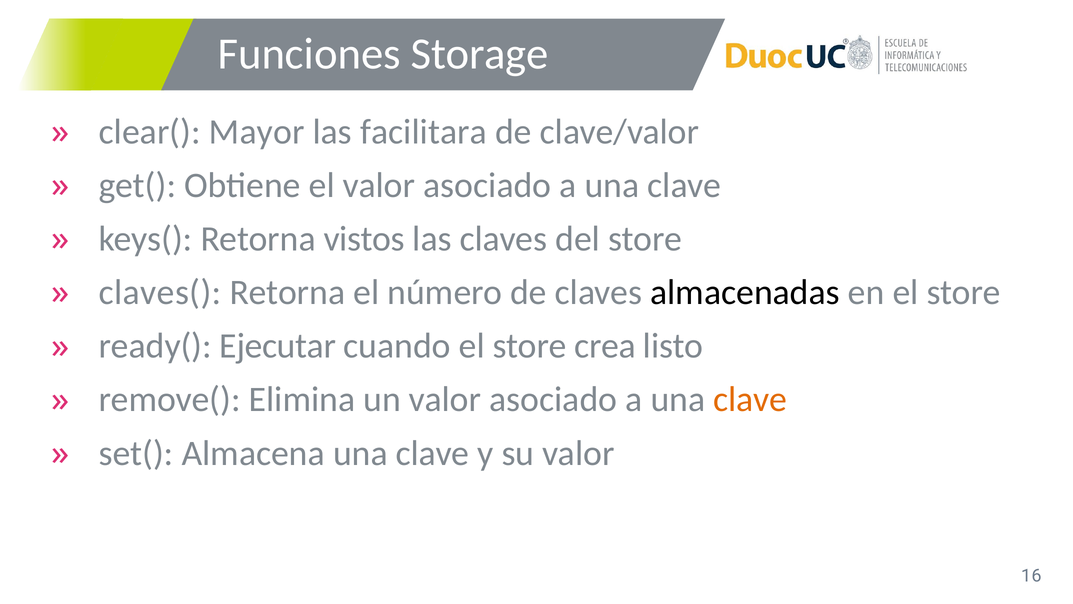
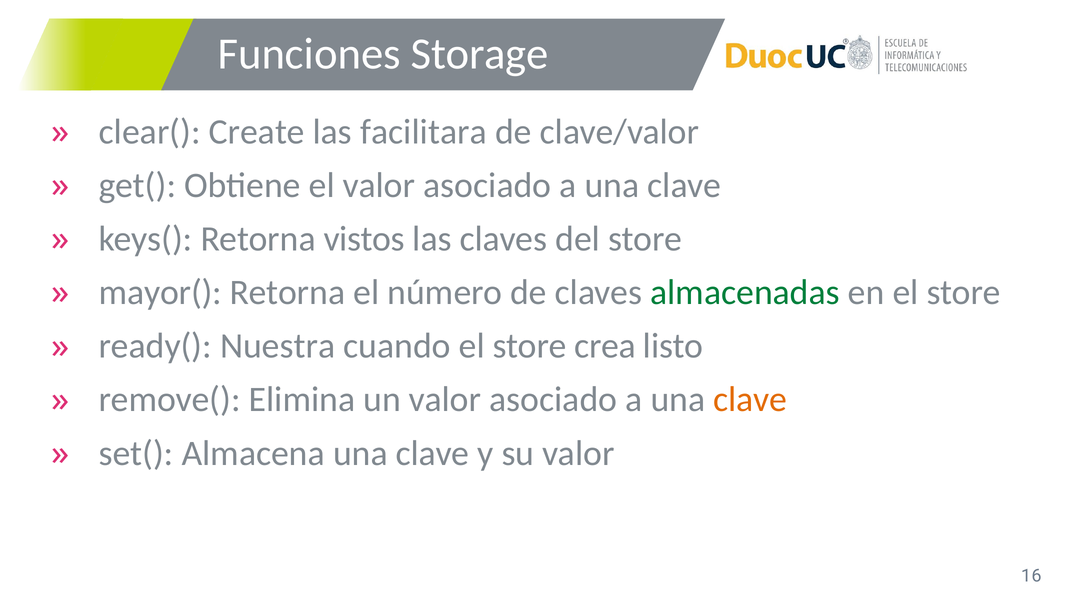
Mayor: Mayor -> Create (257, 132)
claves(: claves( -> mayor( (160, 292)
almacenadas colour: black -> green (745, 292)
Ejecutar: Ejecutar -> Nuestra (278, 346)
